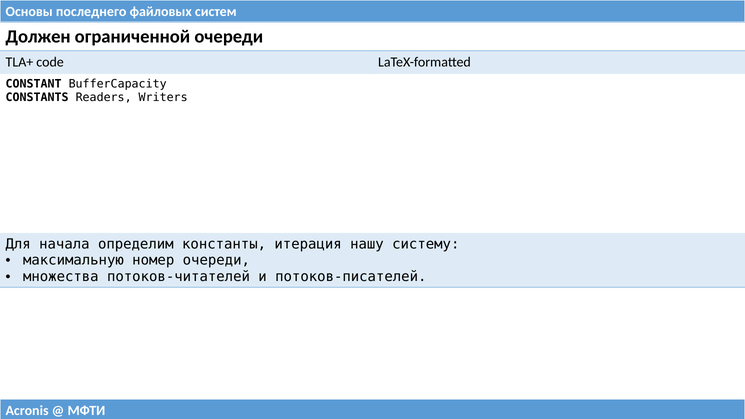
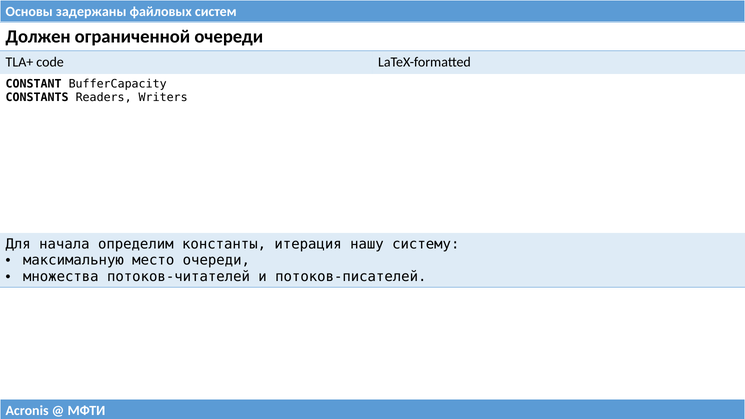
последнего: последнего -> задержаны (91, 11)
номер: номер -> место (153, 260)
